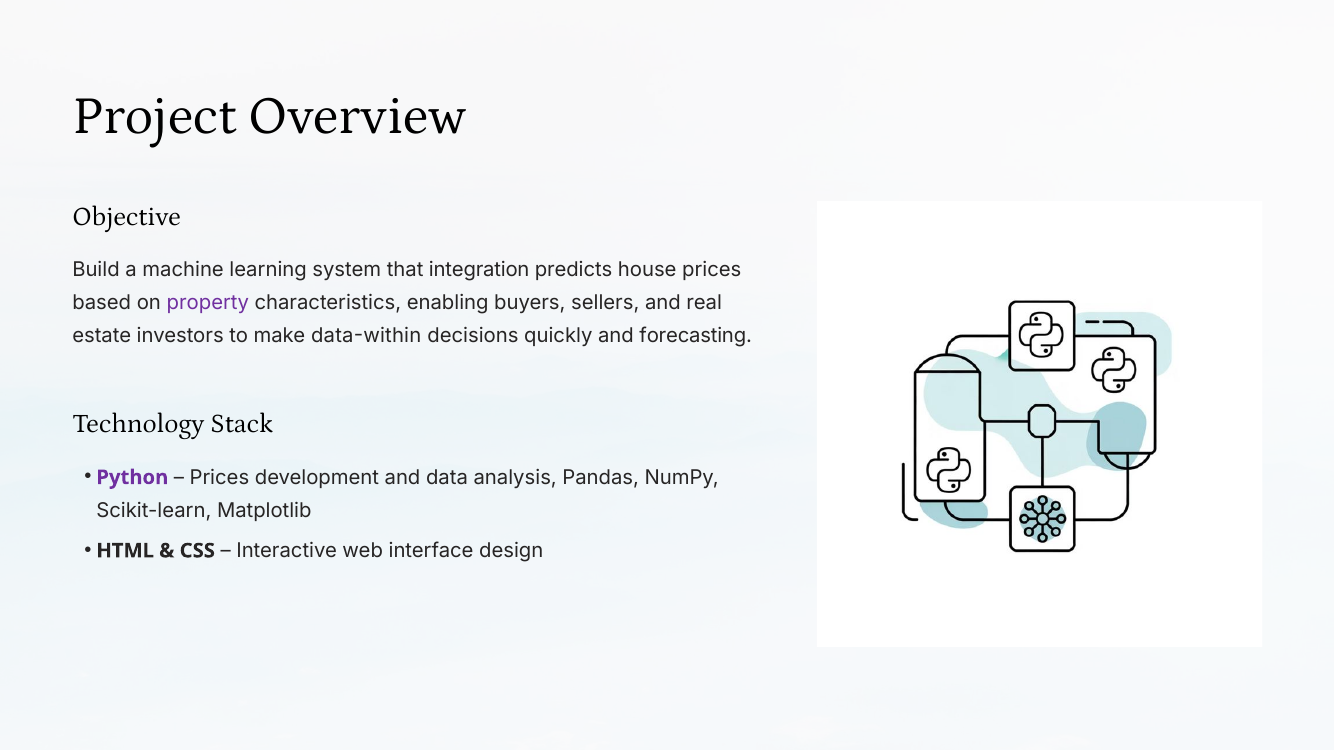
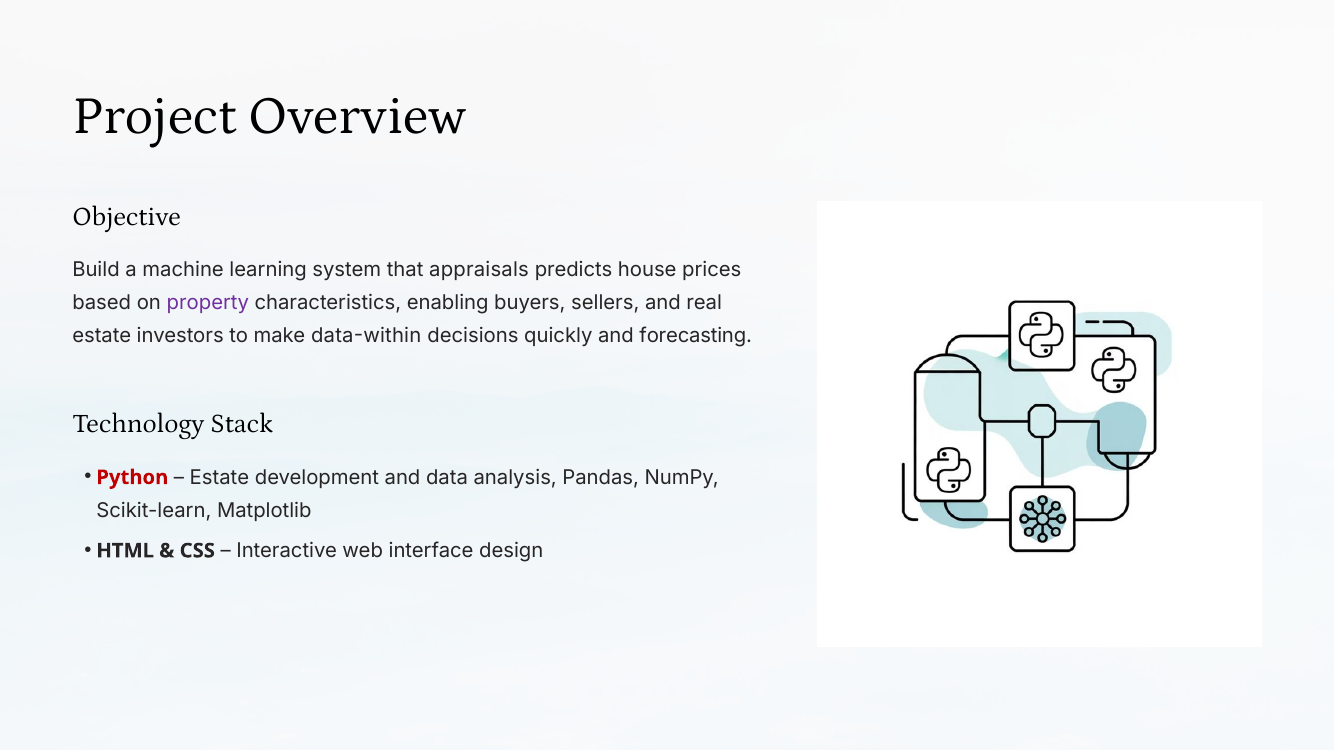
integration: integration -> appraisals (479, 270)
Python colour: purple -> red (132, 478)
Prices: Prices -> Estate (219, 478)
